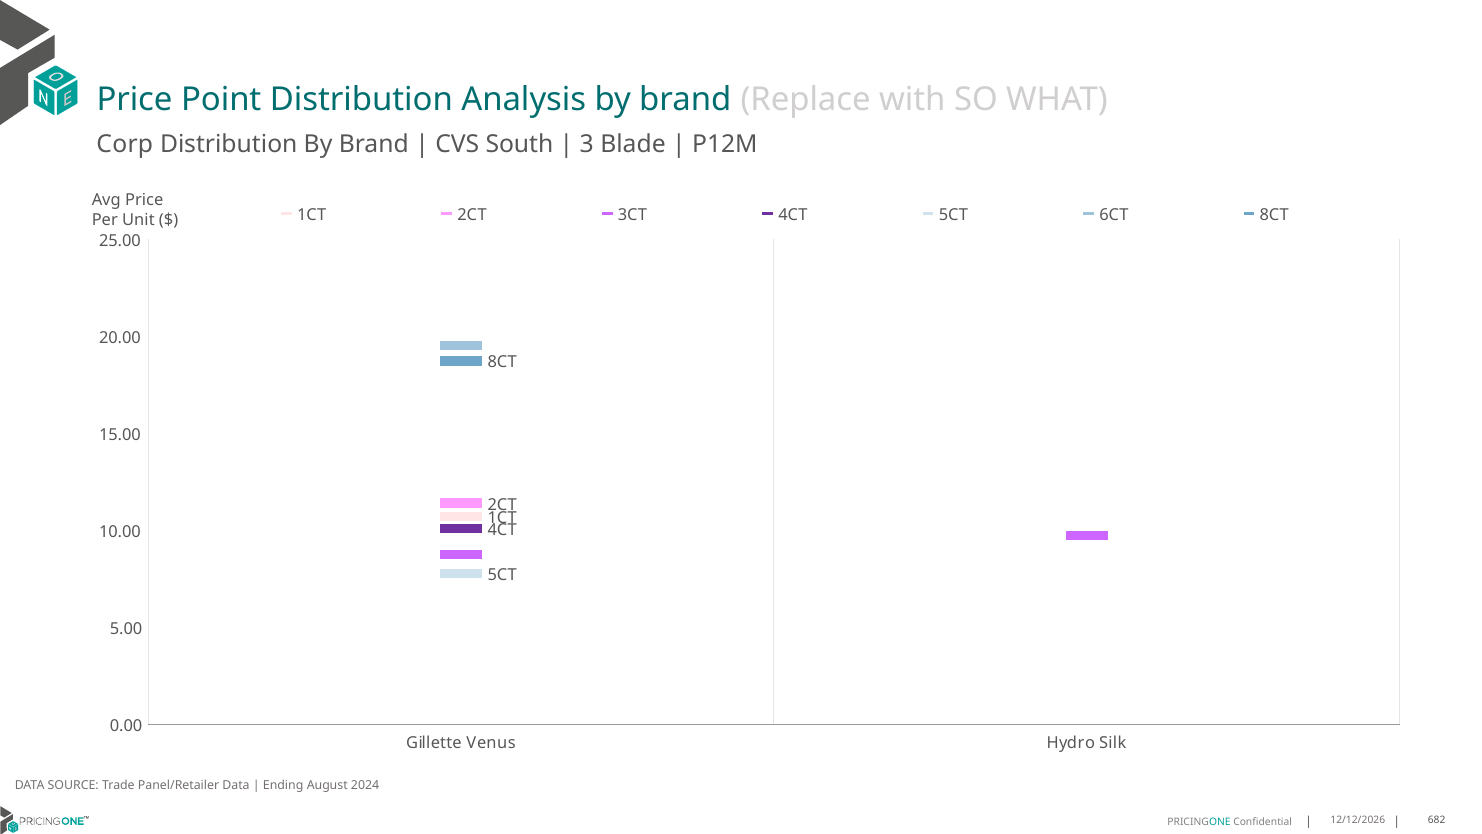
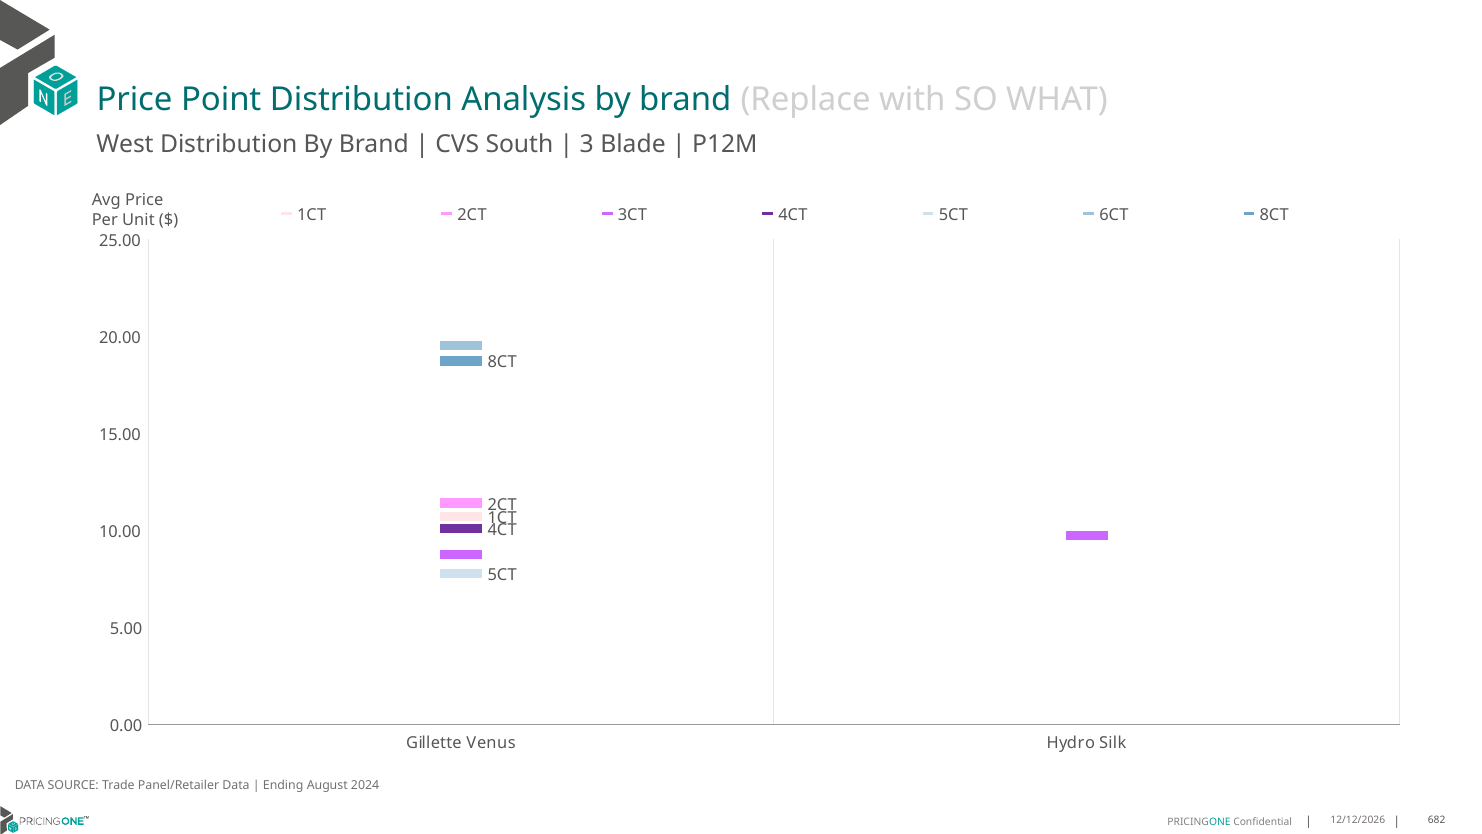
Corp: Corp -> West (125, 144)
